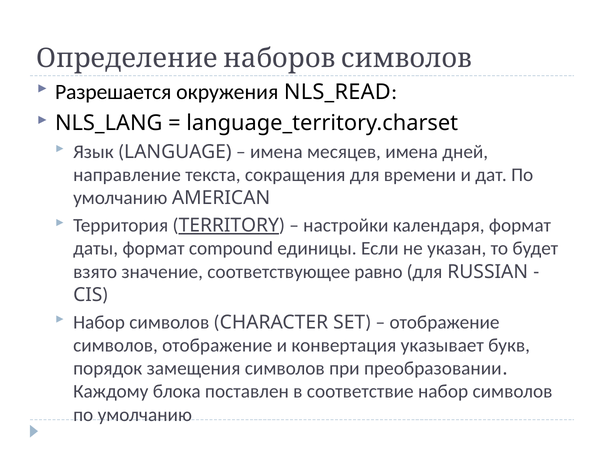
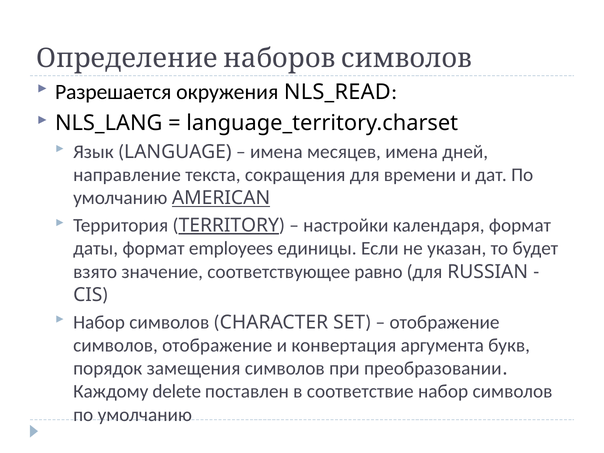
AMERICAN underline: none -> present (221, 198)
compound: compound -> employees (231, 249)
указывает: указывает -> аргумента (442, 345)
блока: блока -> delete (177, 392)
